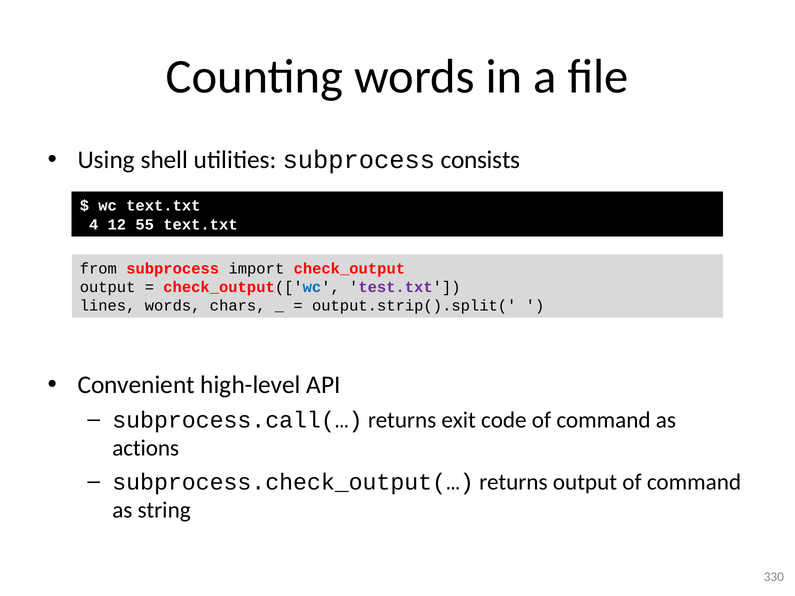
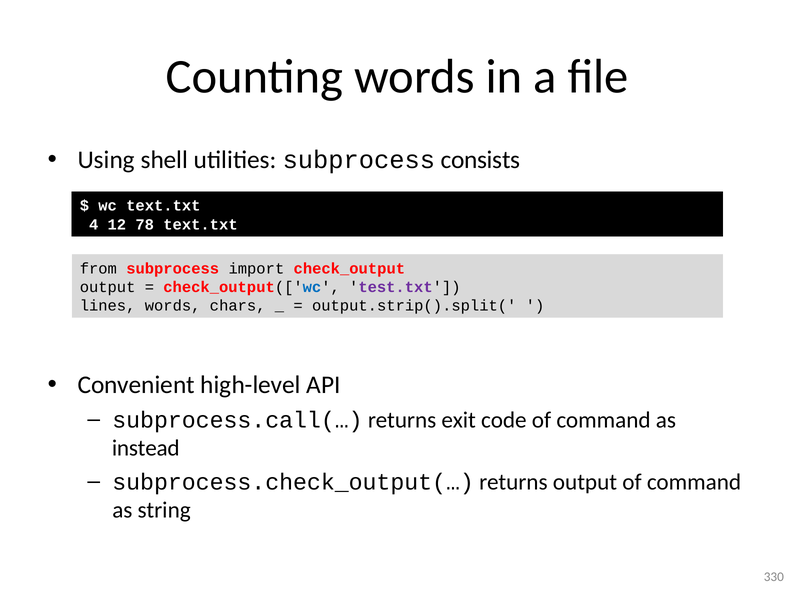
55: 55 -> 78 (145, 225)
actions: actions -> instead (146, 448)
